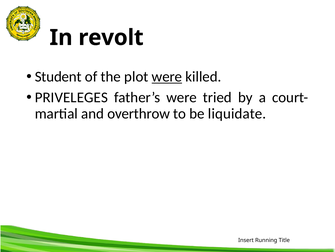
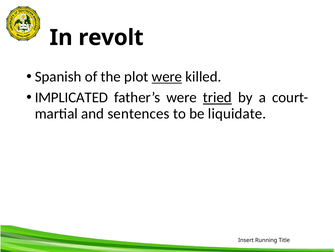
Student: Student -> Spanish (58, 77)
PRIVELEGES: PRIVELEGES -> IMPLICATED (71, 97)
tried underline: none -> present (217, 97)
overthrow: overthrow -> sentences (138, 113)
